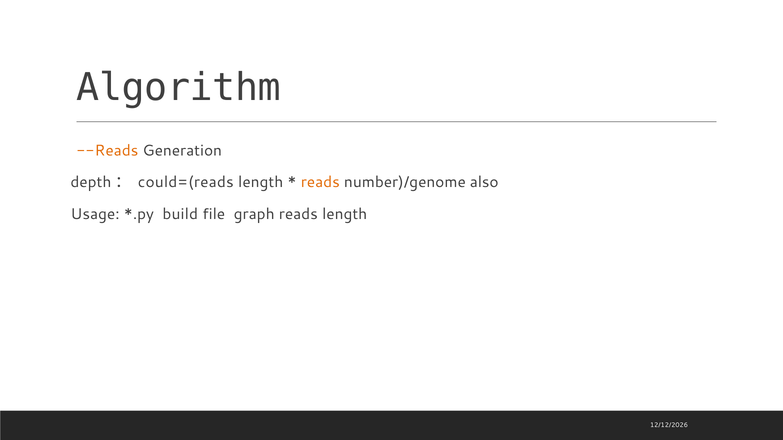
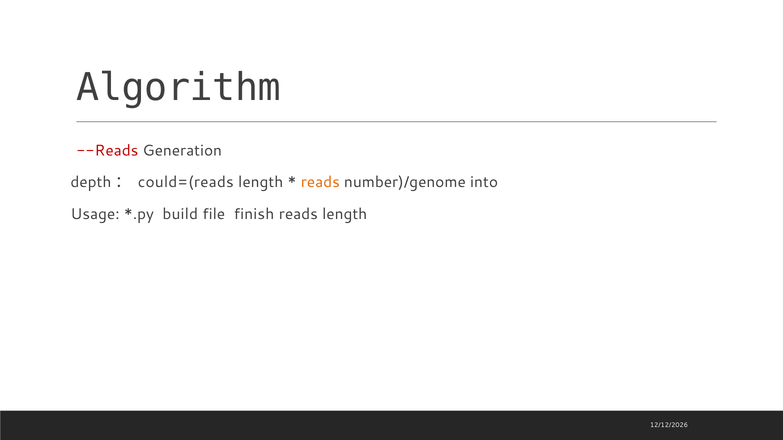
--Reads colour: orange -> red (107, 151)
also: also -> into (484, 182)
graph: graph -> finish (254, 214)
